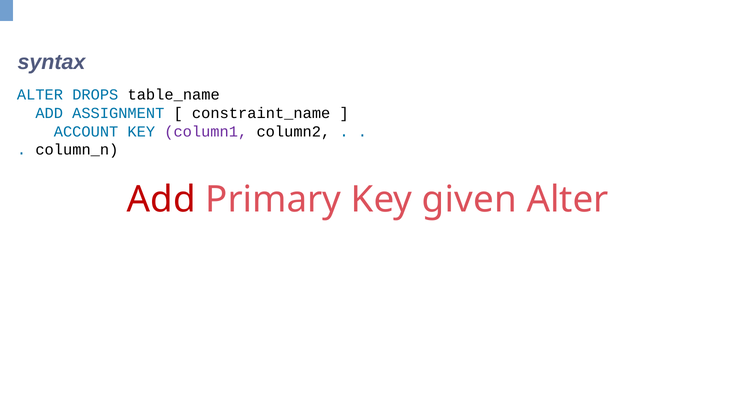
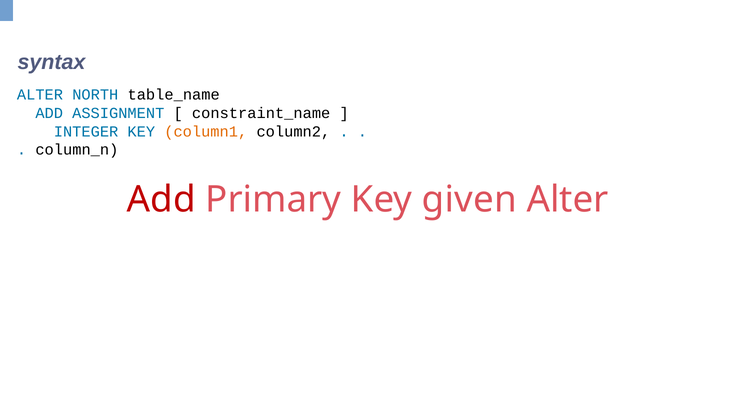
DROPS: DROPS -> NORTH (95, 95)
ACCOUNT: ACCOUNT -> INTEGER (86, 132)
column1 colour: purple -> orange (206, 132)
